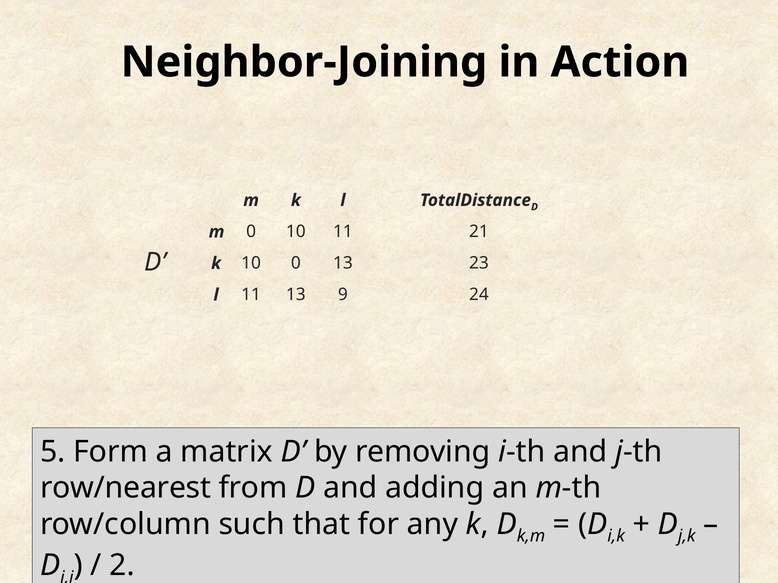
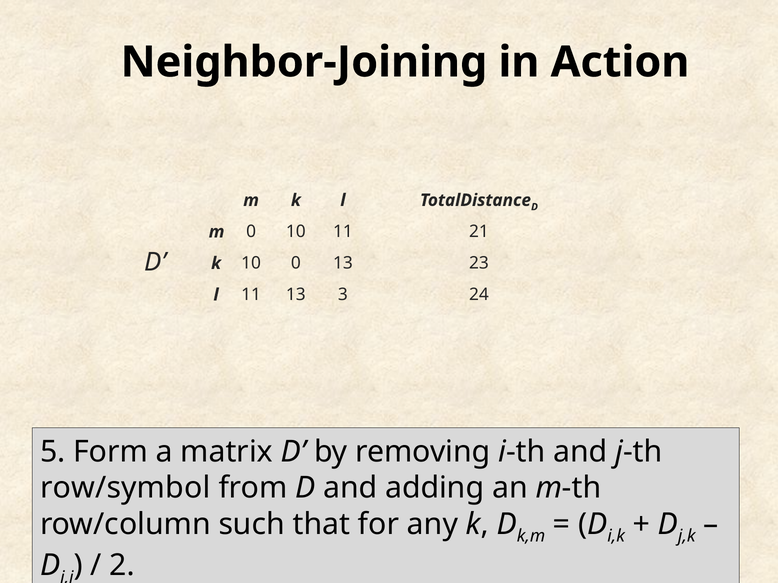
9: 9 -> 3 (343, 295)
row/nearest: row/nearest -> row/symbol (125, 488)
